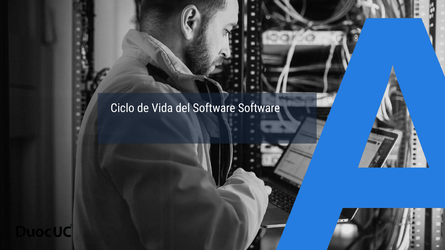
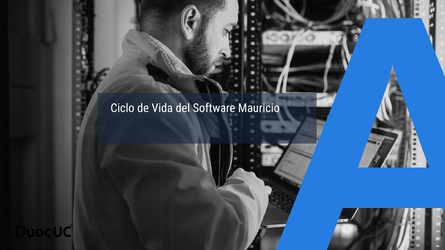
Software Software: Software -> Mauricio (259, 108)
